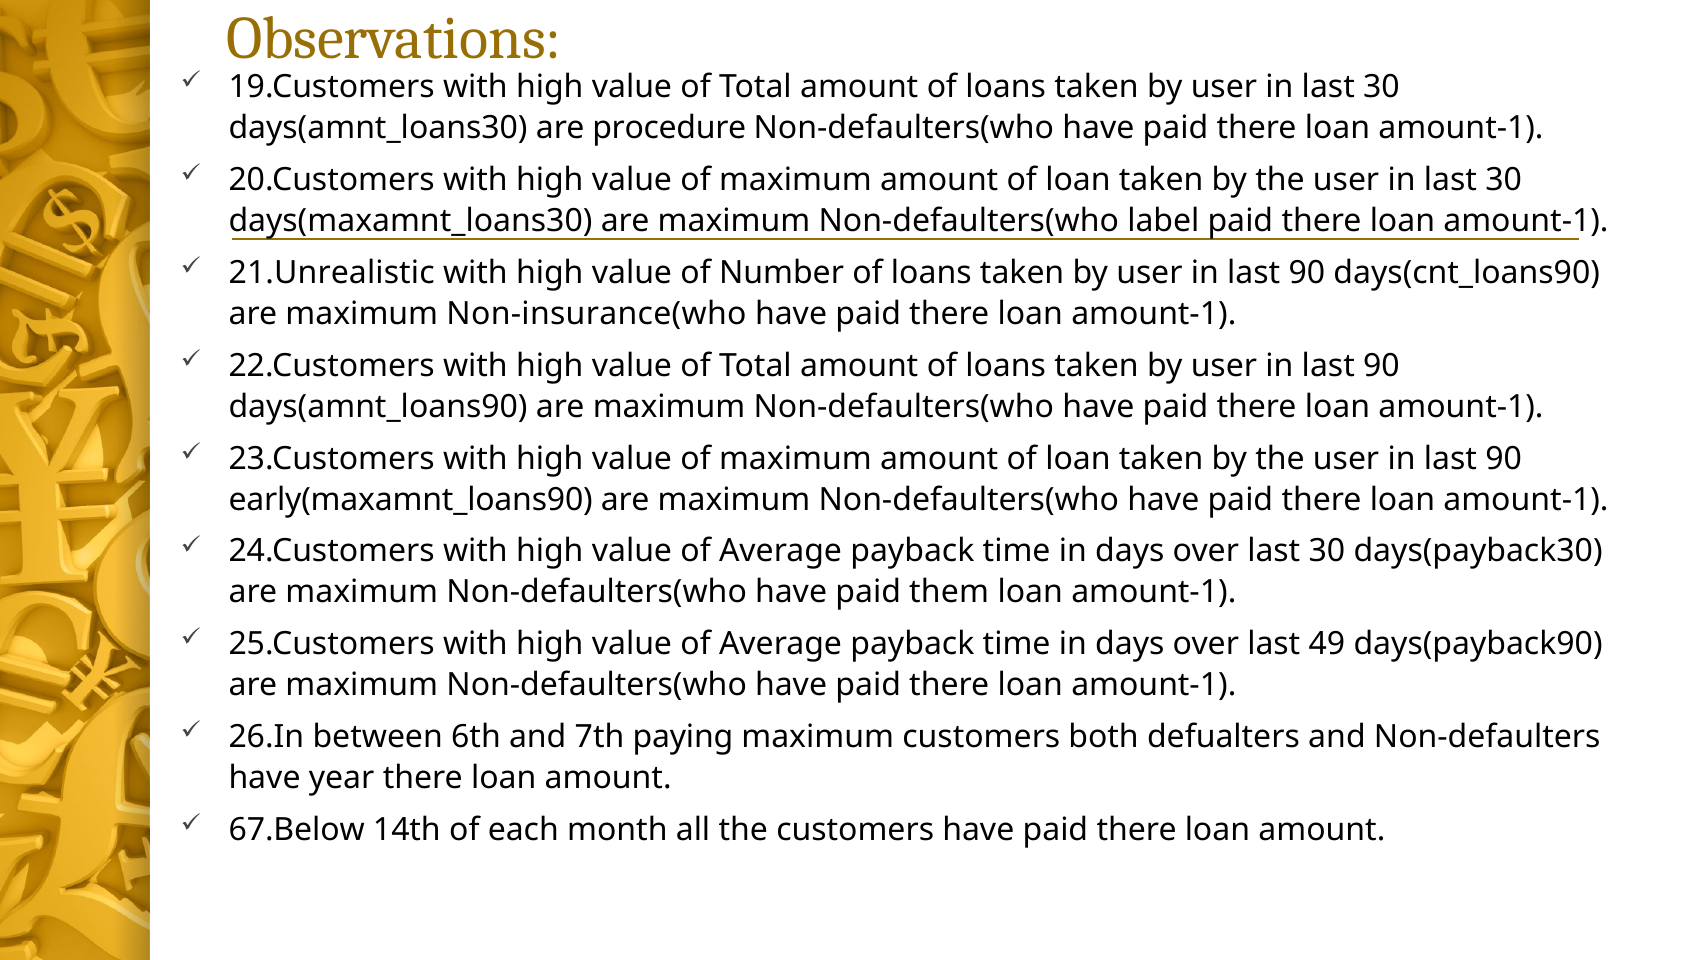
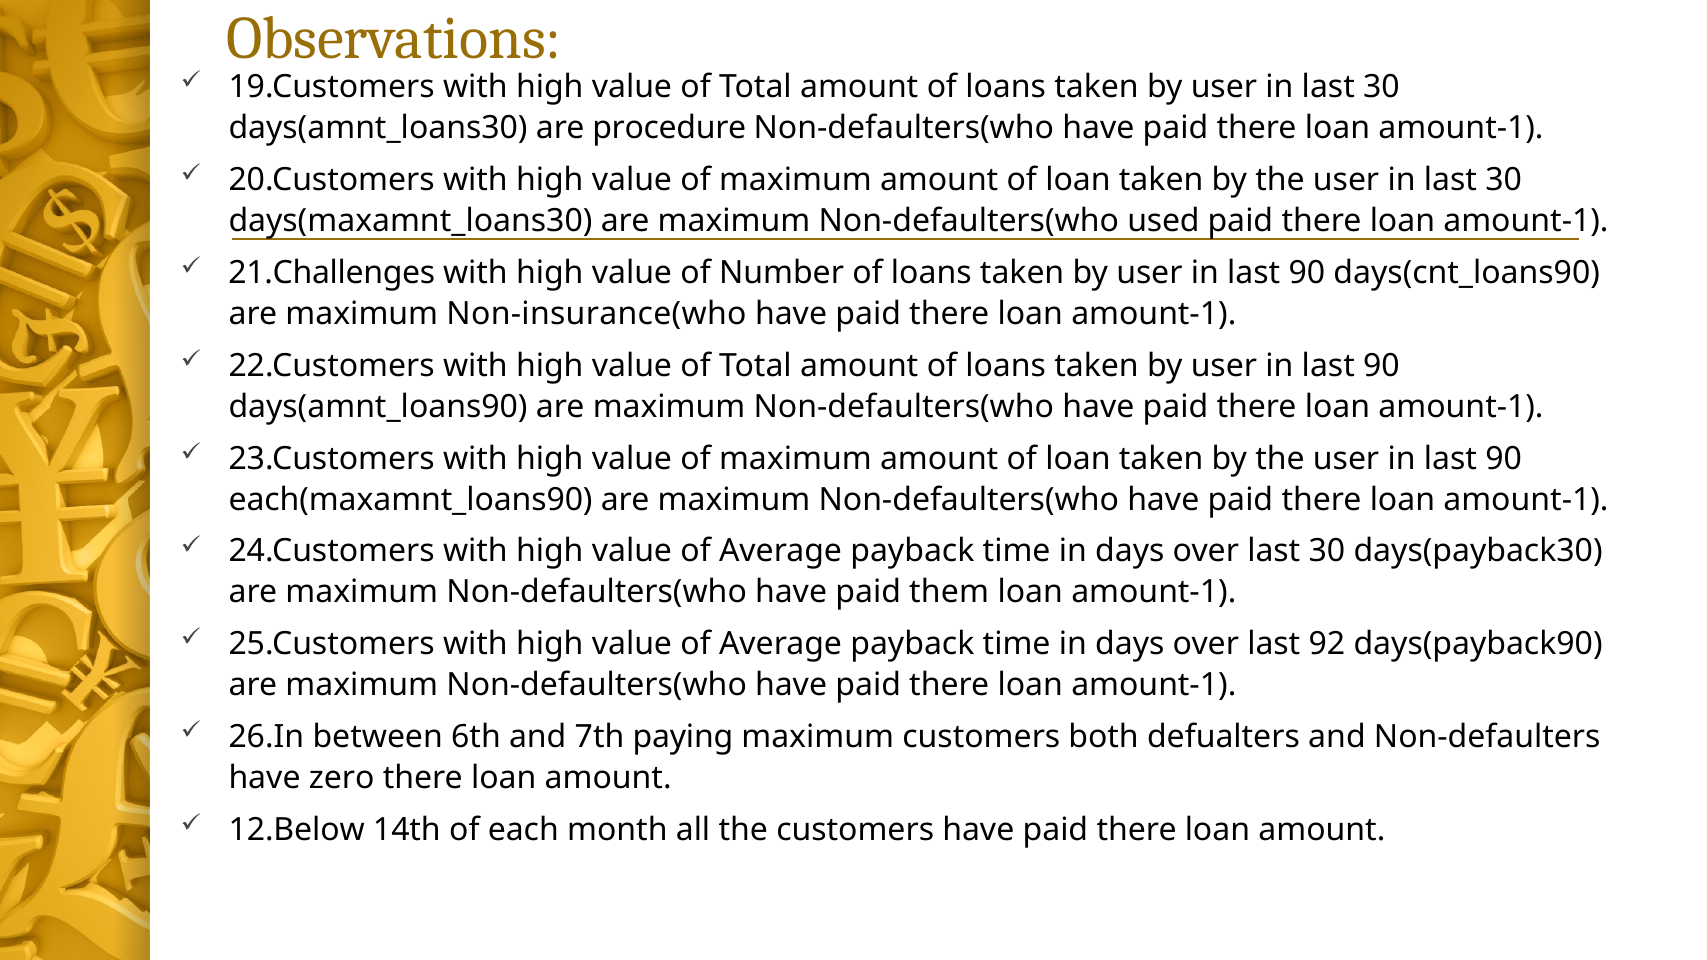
label: label -> used (1163, 221)
21.Unrealistic: 21.Unrealistic -> 21.Challenges (332, 273)
early(maxamnt_loans90: early(maxamnt_loans90 -> each(maxamnt_loans90 (411, 500)
49: 49 -> 92 (1327, 644)
year: year -> zero (342, 778)
67.Below: 67.Below -> 12.Below (297, 830)
